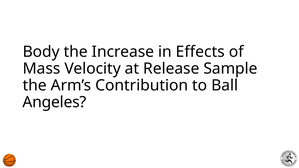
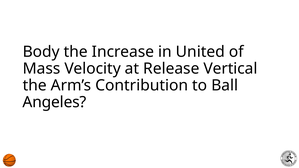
Effects: Effects -> United (200, 52)
Sample: Sample -> Vertical (230, 69)
